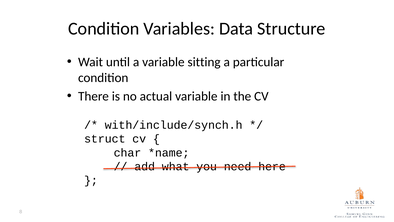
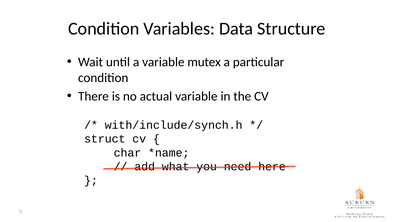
sitting: sitting -> mutex (204, 62)
